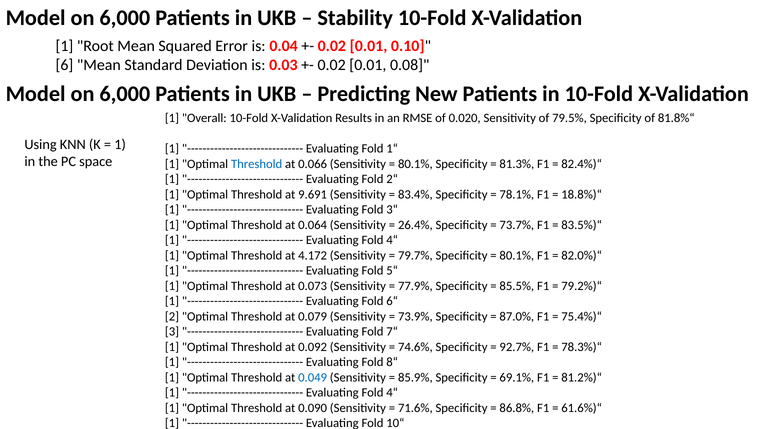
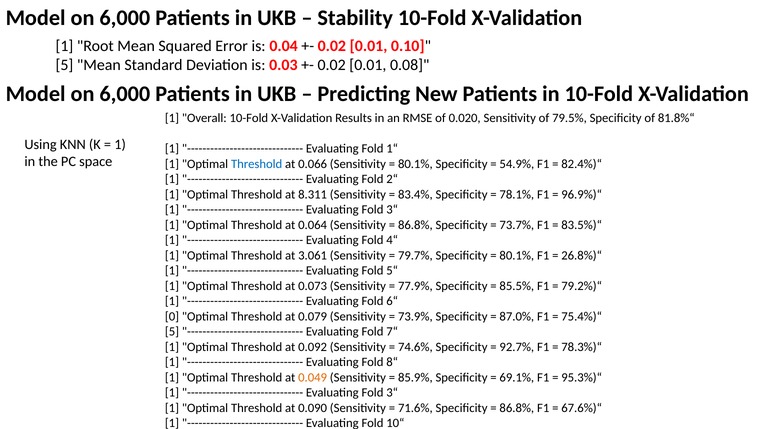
6: 6 -> 5 (64, 65)
81.3%: 81.3% -> 54.9% (517, 164)
9.691: 9.691 -> 8.311 (313, 194)
18.8%)“: 18.8%)“ -> 96.9%)“ (582, 194)
26.4%: 26.4% -> 86.8% (415, 225)
4.172: 4.172 -> 3.061 (313, 256)
82.0%)“: 82.0%)“ -> 26.8%)“ (582, 256)
2: 2 -> 0 (172, 317)
3: 3 -> 5 (172, 332)
0.049 colour: blue -> orange (313, 378)
81.2%)“: 81.2%)“ -> 95.3%)“ (582, 378)
4“: 4“ -> 3“ (392, 393)
61.6%)“: 61.6%)“ -> 67.6%)“ (582, 408)
